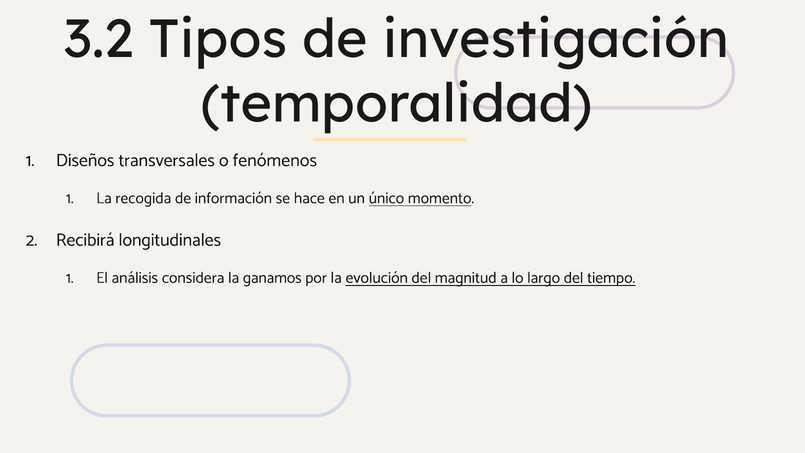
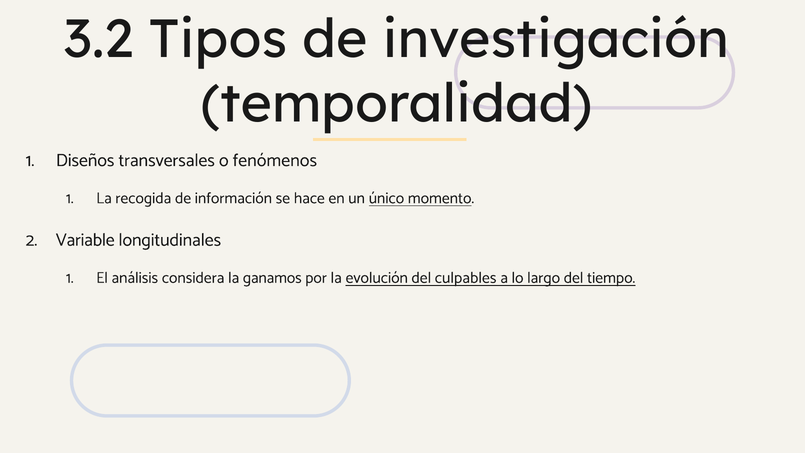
Recibirá: Recibirá -> Variable (85, 240)
magnitud: magnitud -> culpables (466, 278)
